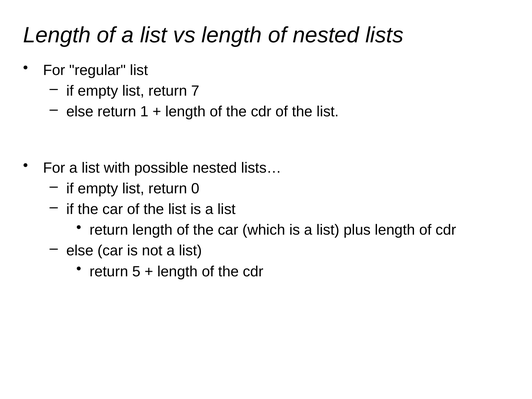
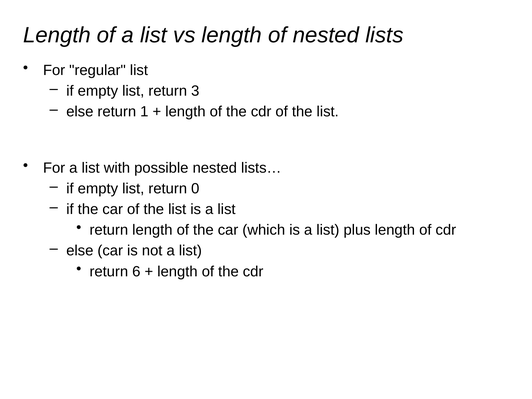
7: 7 -> 3 (195, 91)
5: 5 -> 6 (136, 271)
